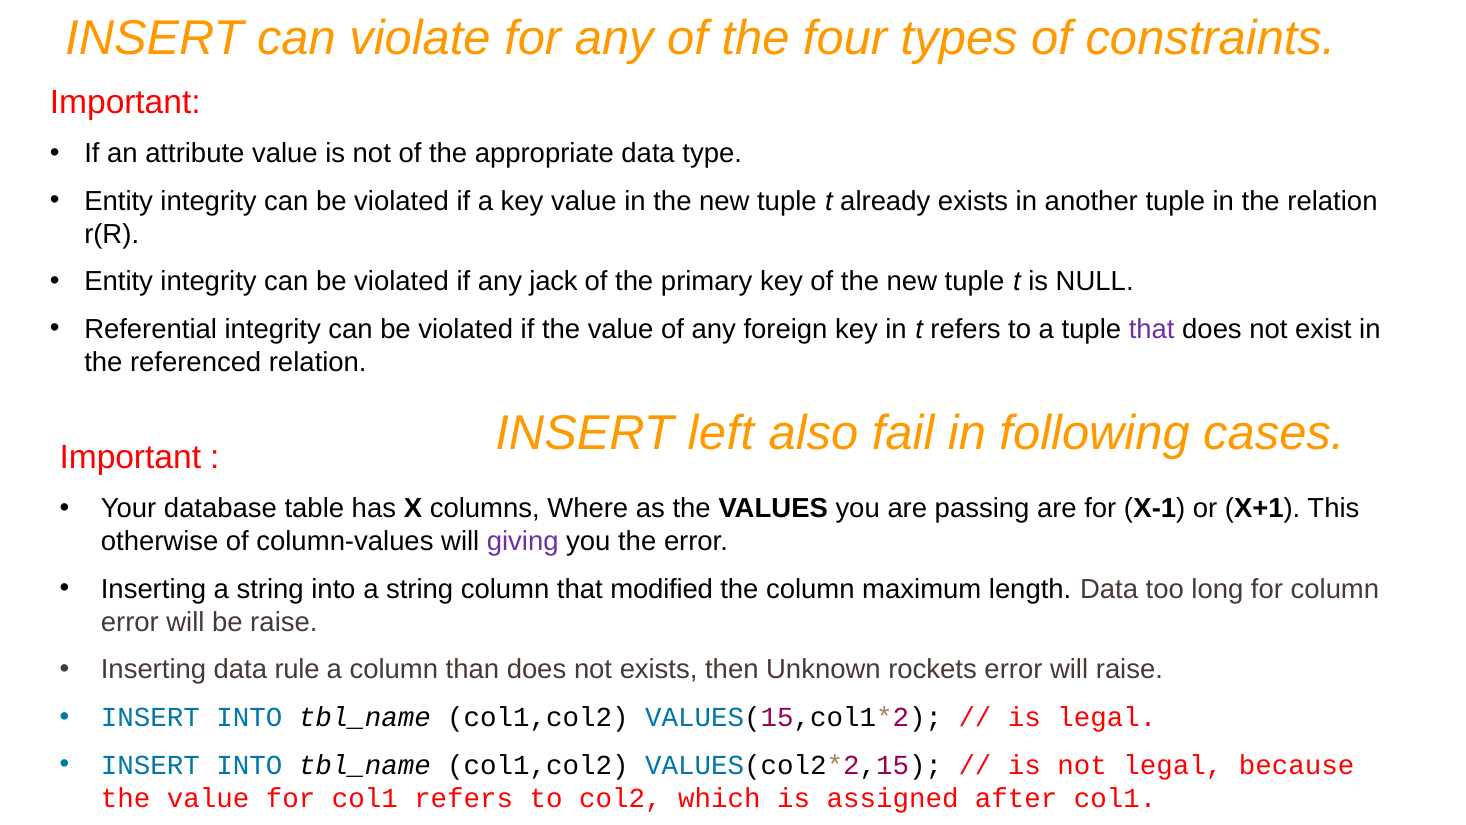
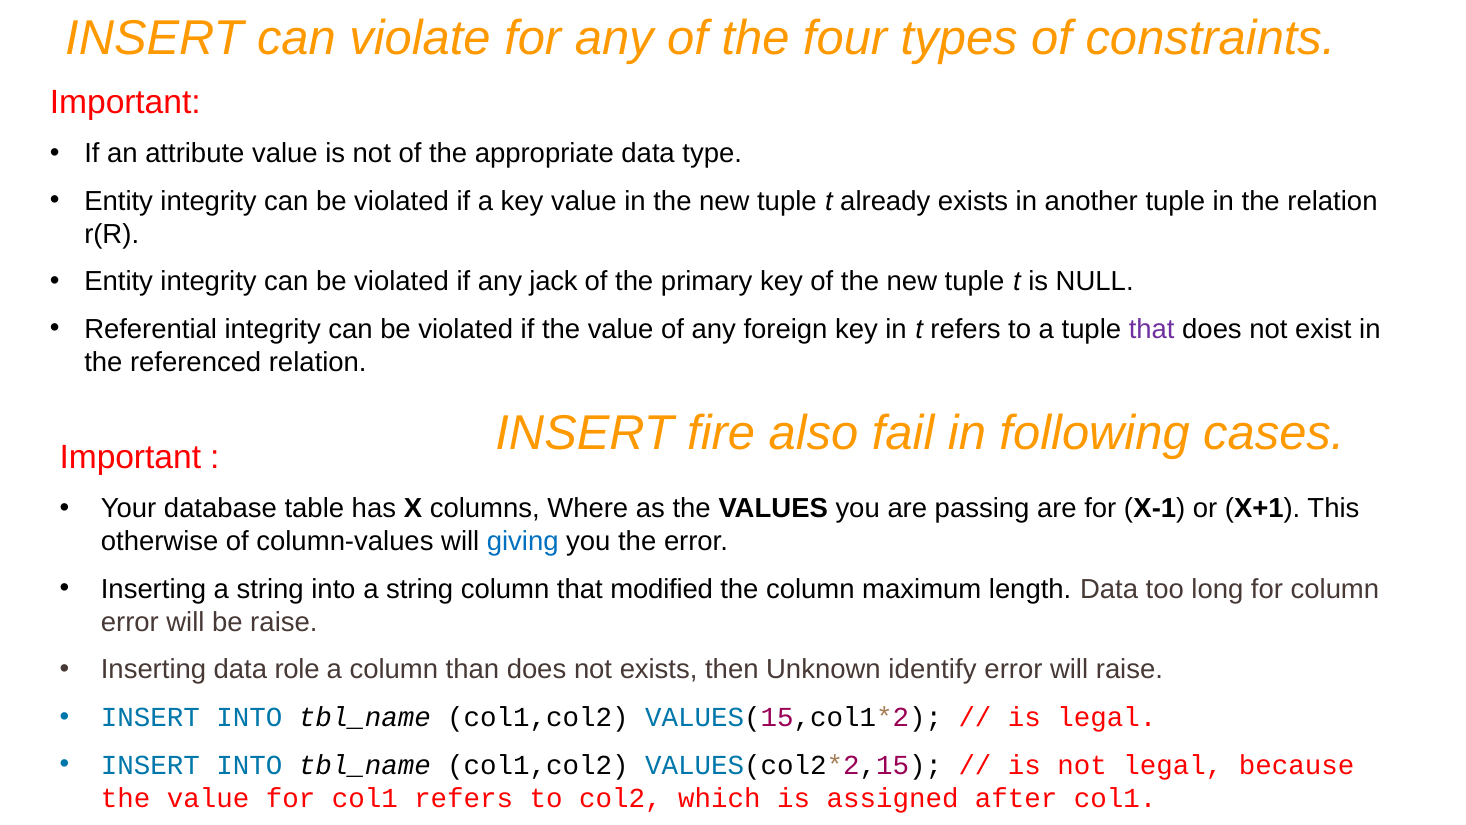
left: left -> fire (721, 433)
giving colour: purple -> blue (523, 541)
rule: rule -> role (297, 670)
rockets: rockets -> identify (932, 670)
